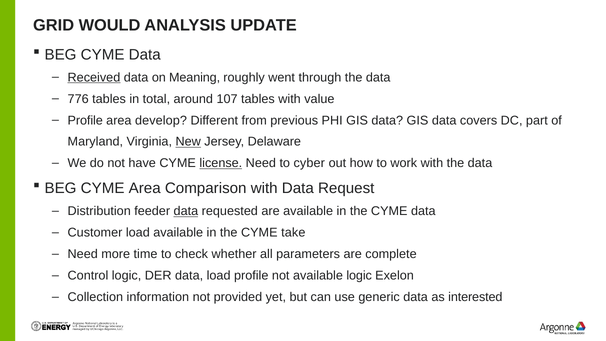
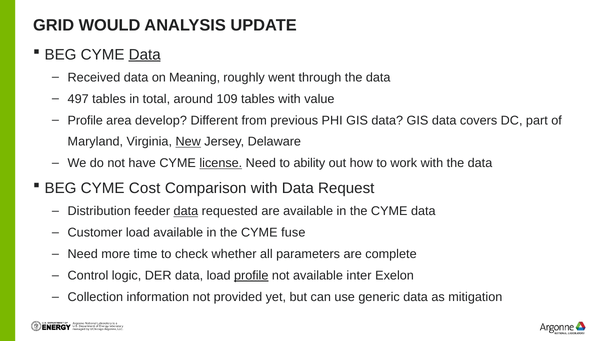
Data underline: none -> present (145, 55)
Received underline: present -> none (94, 77)
776: 776 -> 497 (78, 99)
107: 107 -> 109 (227, 99)
cyber: cyber -> ability (309, 163)
CYME Area: Area -> Cost (145, 188)
take: take -> fuse (293, 233)
profile underline: none -> present (251, 276)
available logic: logic -> inter (359, 276)
interested: interested -> mitigation (475, 297)
